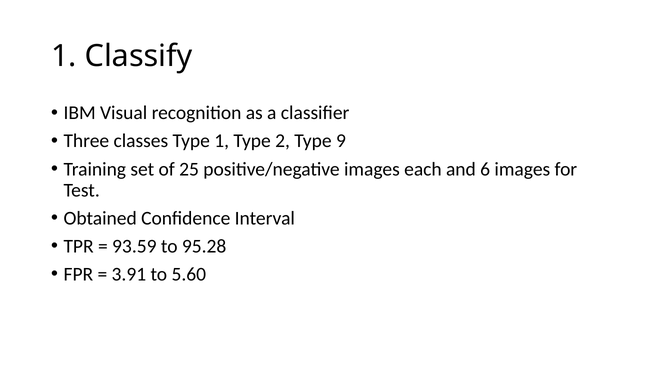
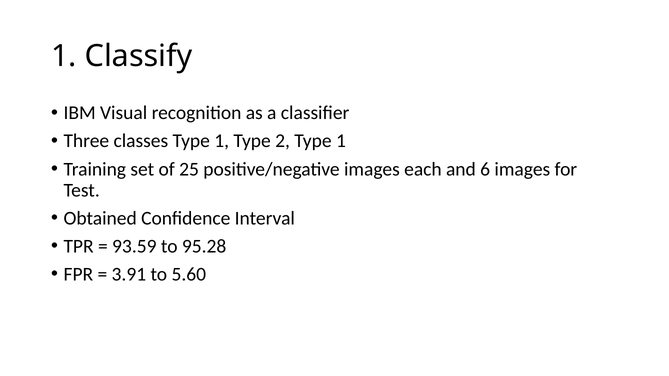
2 Type 9: 9 -> 1 (341, 141)
